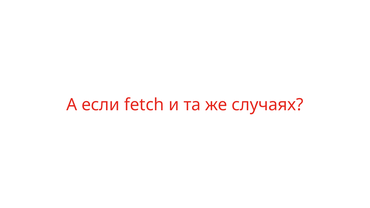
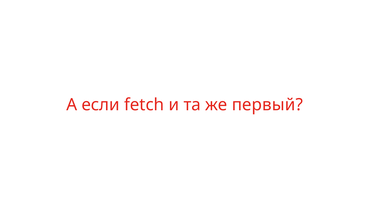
случаях: случаях -> первый (267, 105)
